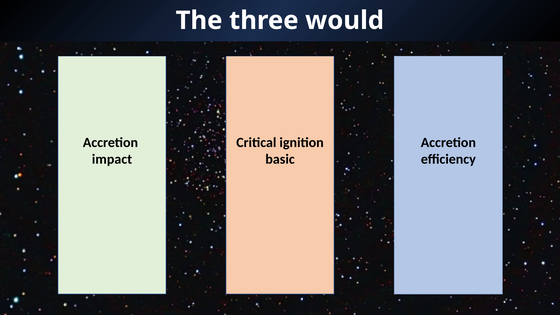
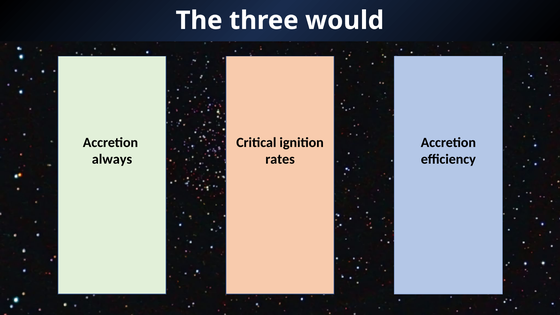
impact: impact -> always (112, 159)
basic: basic -> rates (280, 159)
